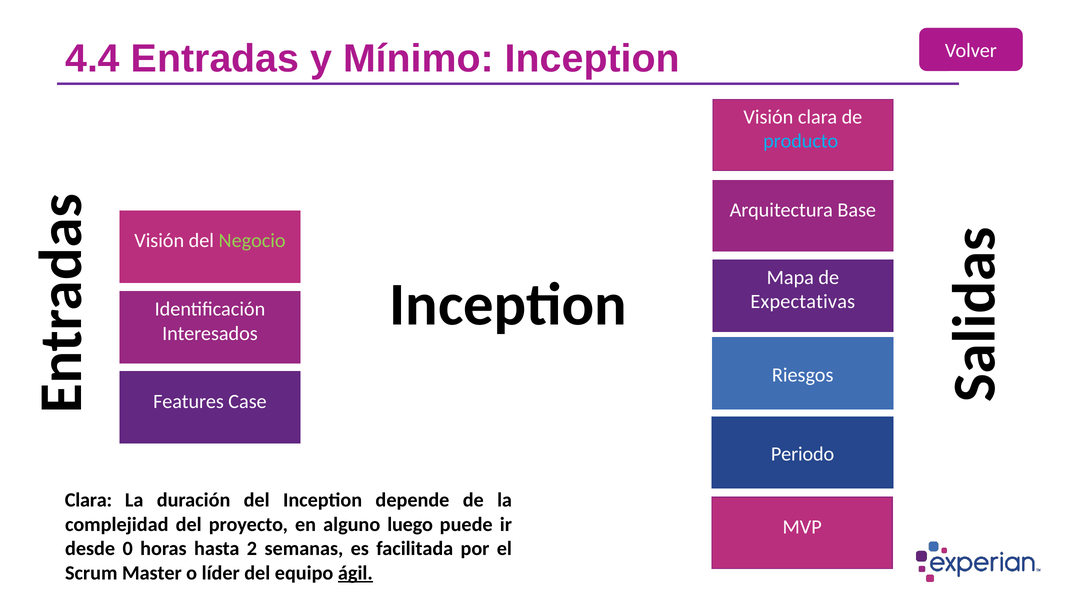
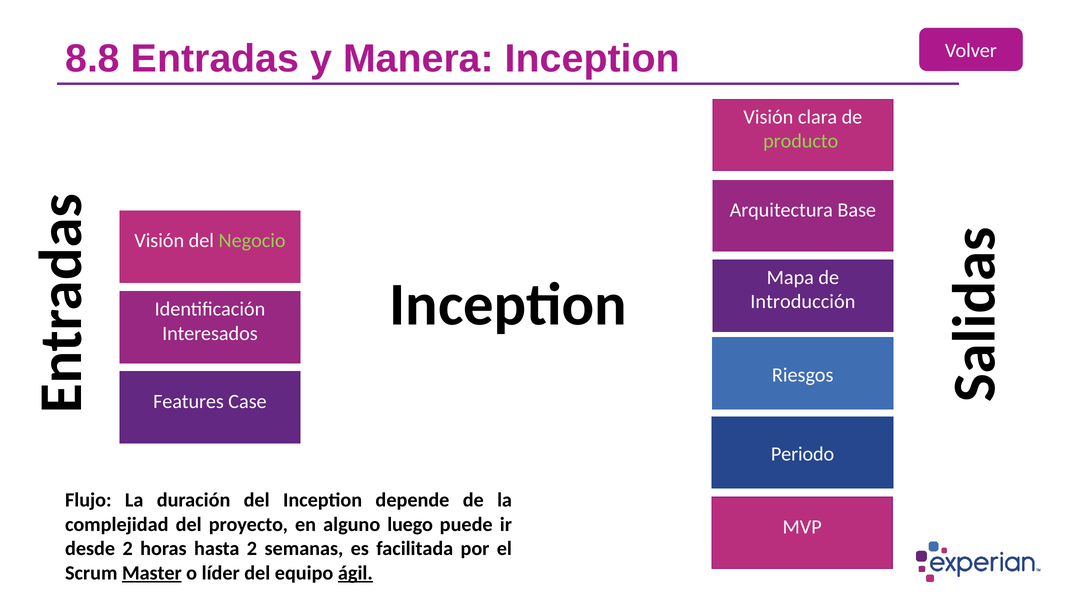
4.4: 4.4 -> 8.8 (93, 59)
Mínimo: Mínimo -> Manera (418, 59)
producto colour: light blue -> light green (801, 141)
Expectativas: Expectativas -> Introducción (803, 302)
Clara: Clara -> Flujo (88, 500)
desde 0: 0 -> 2 (128, 549)
Master underline: none -> present (152, 573)
